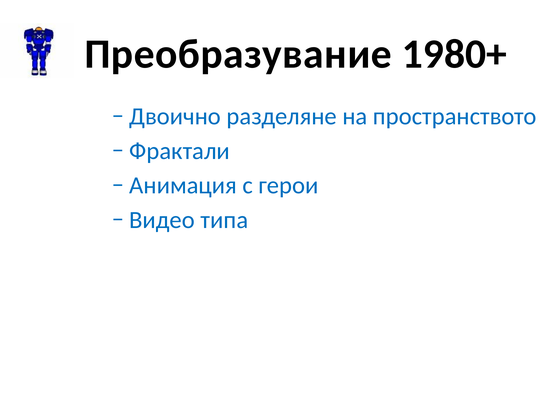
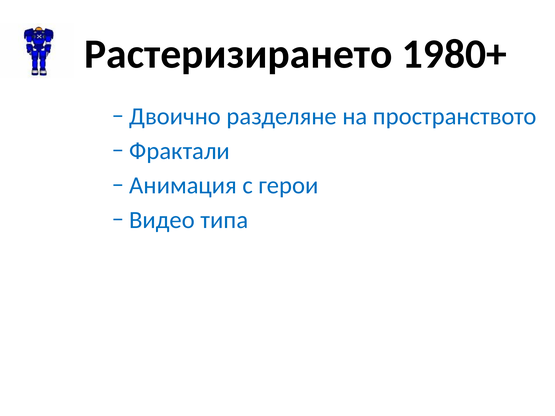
Преобразувание: Преобразувание -> Растеризирането (238, 54)
